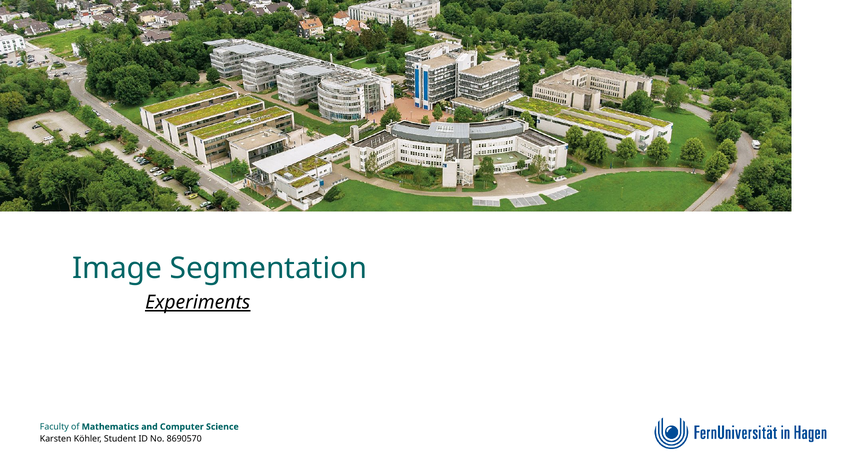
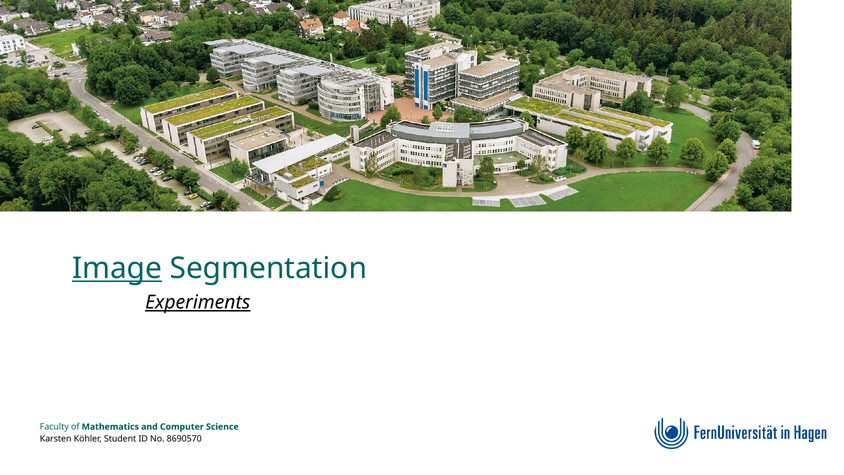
Image underline: none -> present (117, 268)
